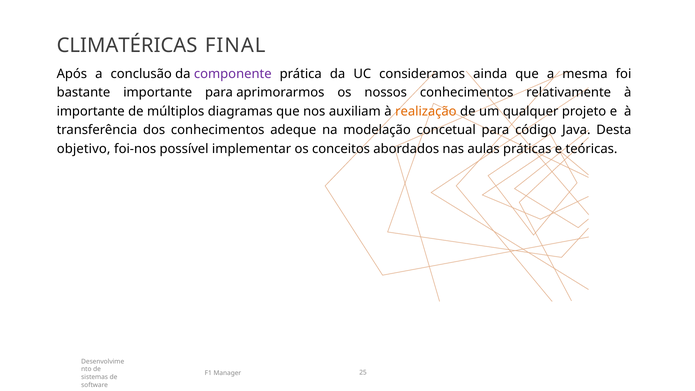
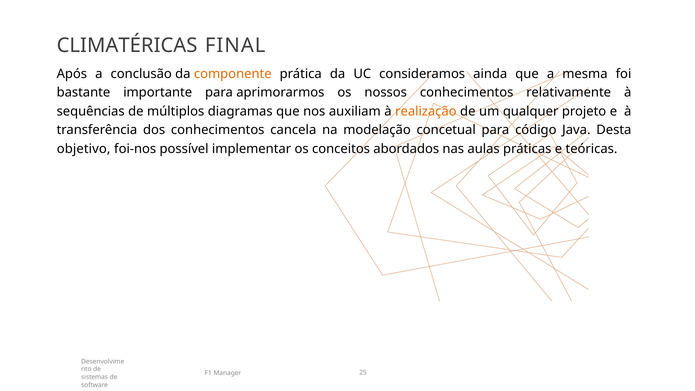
componente colour: purple -> orange (233, 74)
importante: importante -> sequências (91, 111)
adeque: adeque -> cancela (293, 130)
